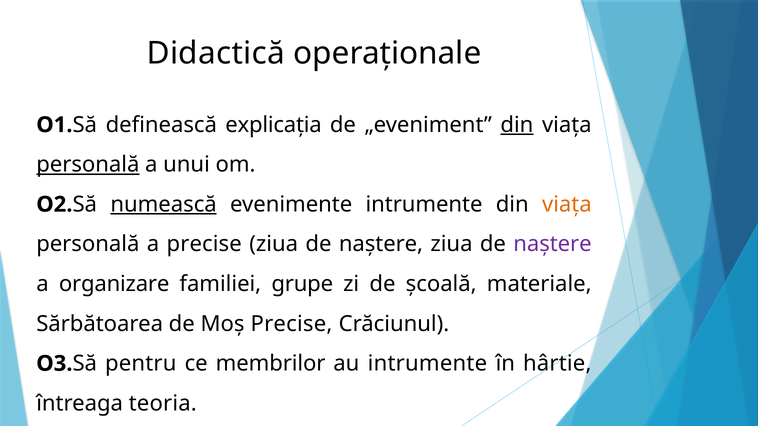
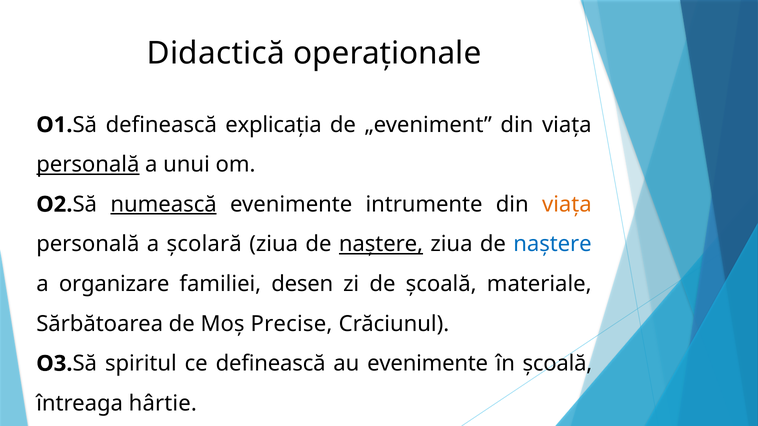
din underline: present -> none (517, 125)
a precise: precise -> școlară (204, 244)
naștere underline: none -> present (381, 244)
naștere colour: purple -> blue (553, 244)
grupe: grupe -> desen (302, 284)
pentru: pentru -> spiritul (141, 364)
ce membrilor: membrilor -> definească (271, 364)
au intrumente: intrumente -> evenimente (428, 364)
în hârtie: hârtie -> școală (557, 364)
teoria: teoria -> hârtie (163, 404)
